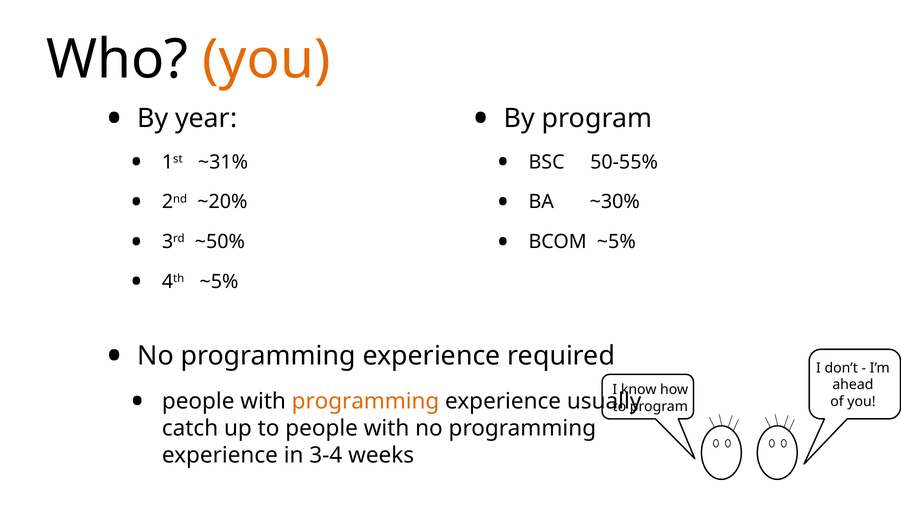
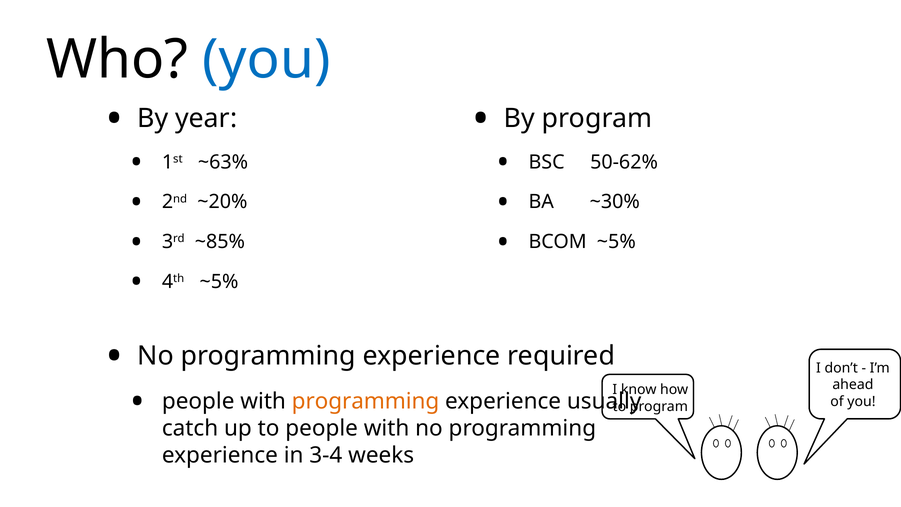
you colour: orange -> blue (266, 59)
~31%: ~31% -> ~63% (223, 162)
50-55%: 50-55% -> 50-62% (624, 162)
~50%: ~50% -> ~85% (220, 242)
